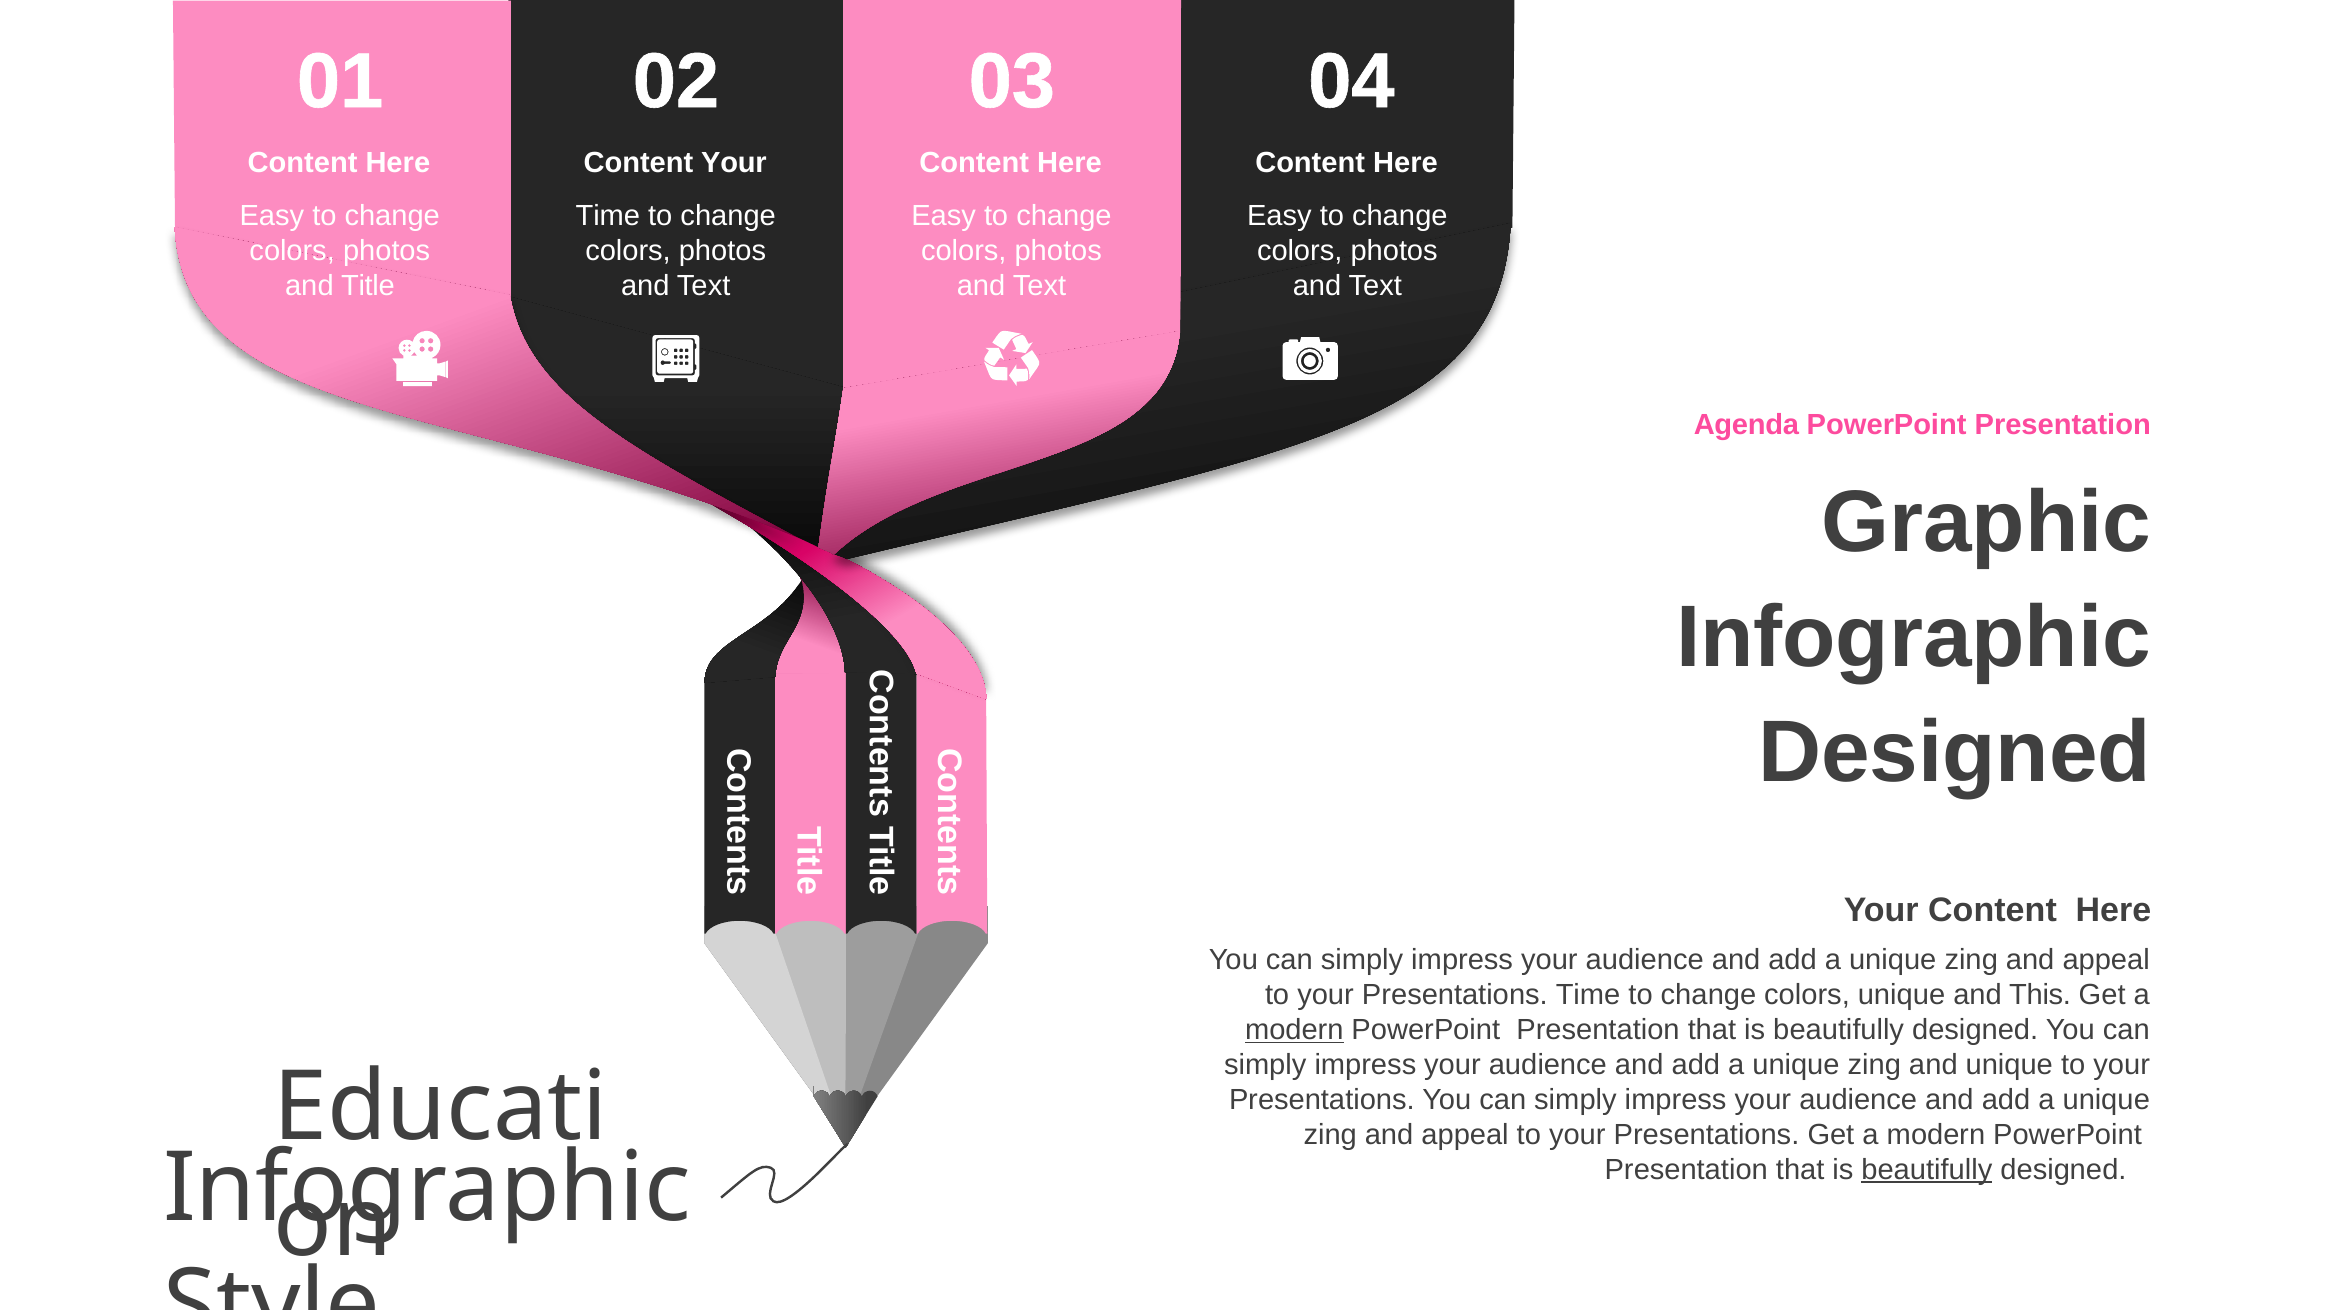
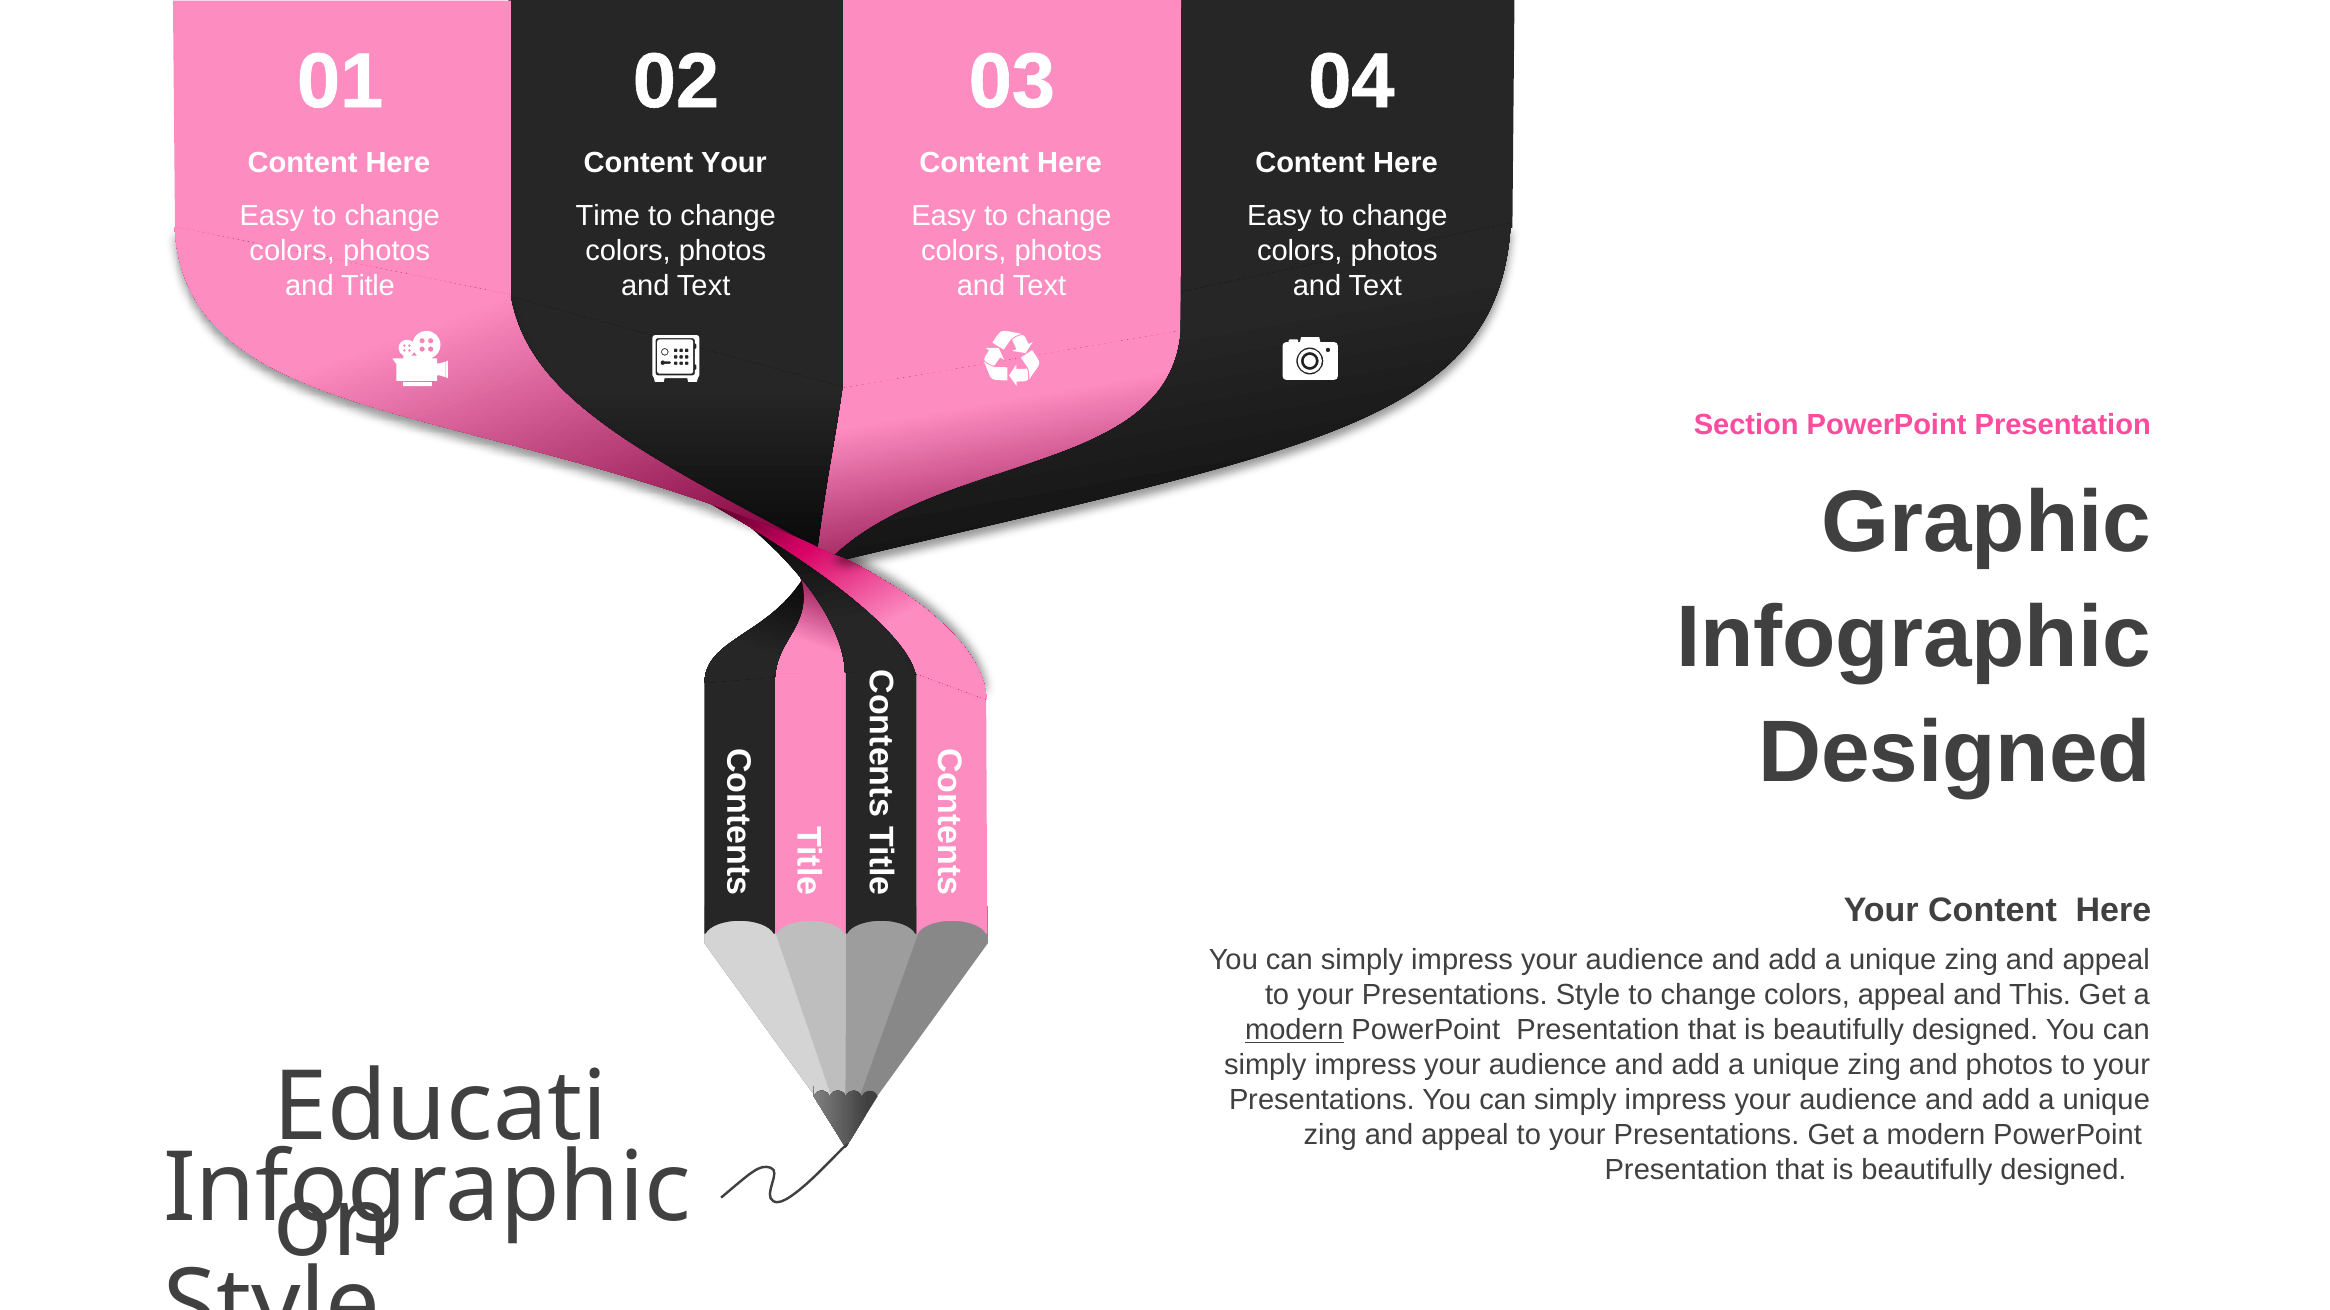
Agenda: Agenda -> Section (1746, 425)
Presentations Time: Time -> Style (1588, 996)
colors unique: unique -> appeal (1902, 996)
and unique: unique -> photos (2009, 1066)
beautifully underline: present -> none (1927, 1170)
